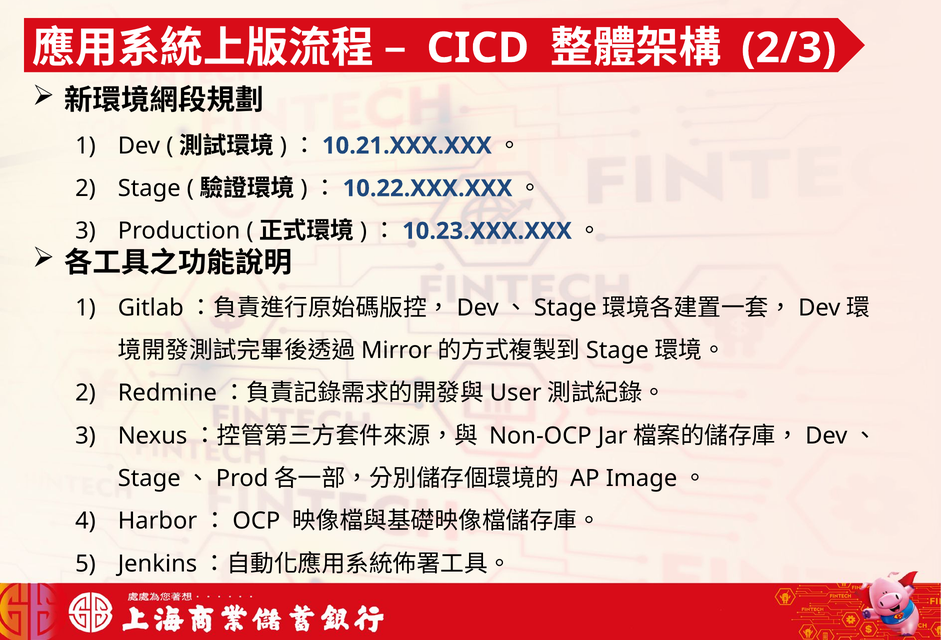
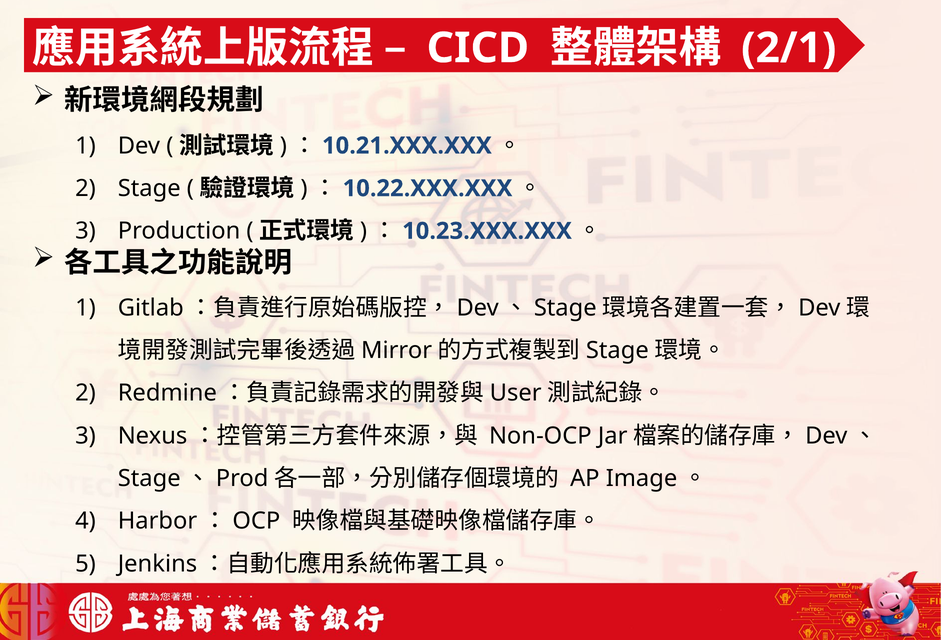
2/3: 2/3 -> 2/1 (789, 48)
